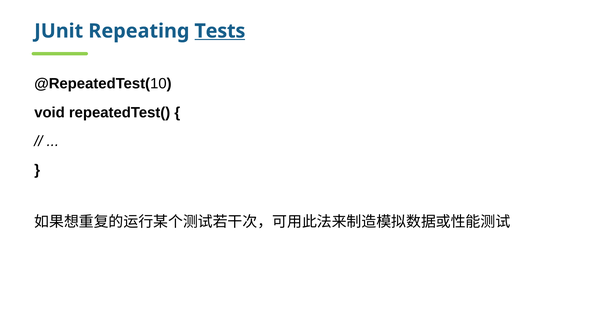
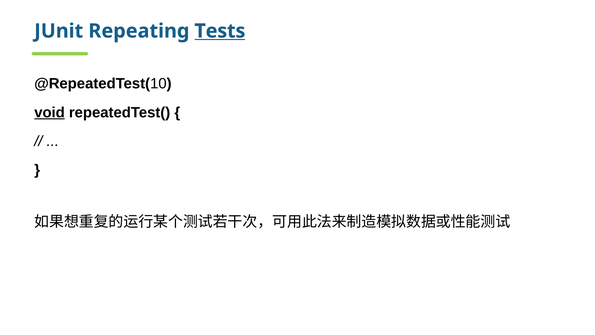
void underline: none -> present (50, 112)
